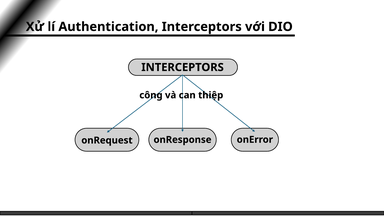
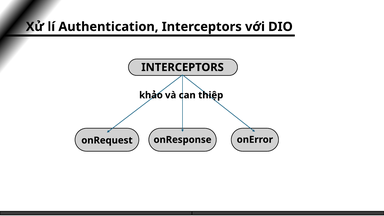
công: công -> khảo (151, 95)
